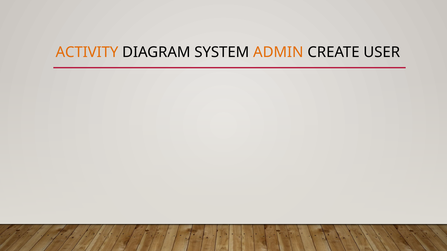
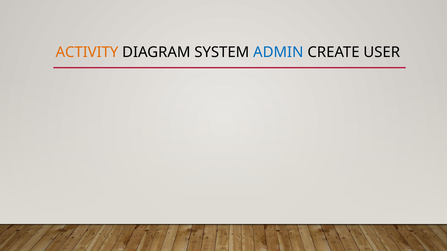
ADMIN colour: orange -> blue (278, 52)
